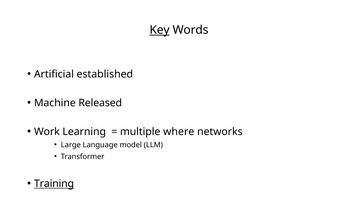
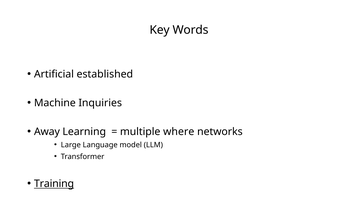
Key underline: present -> none (160, 30)
Released: Released -> Inquiries (100, 103)
Work: Work -> Away (47, 132)
